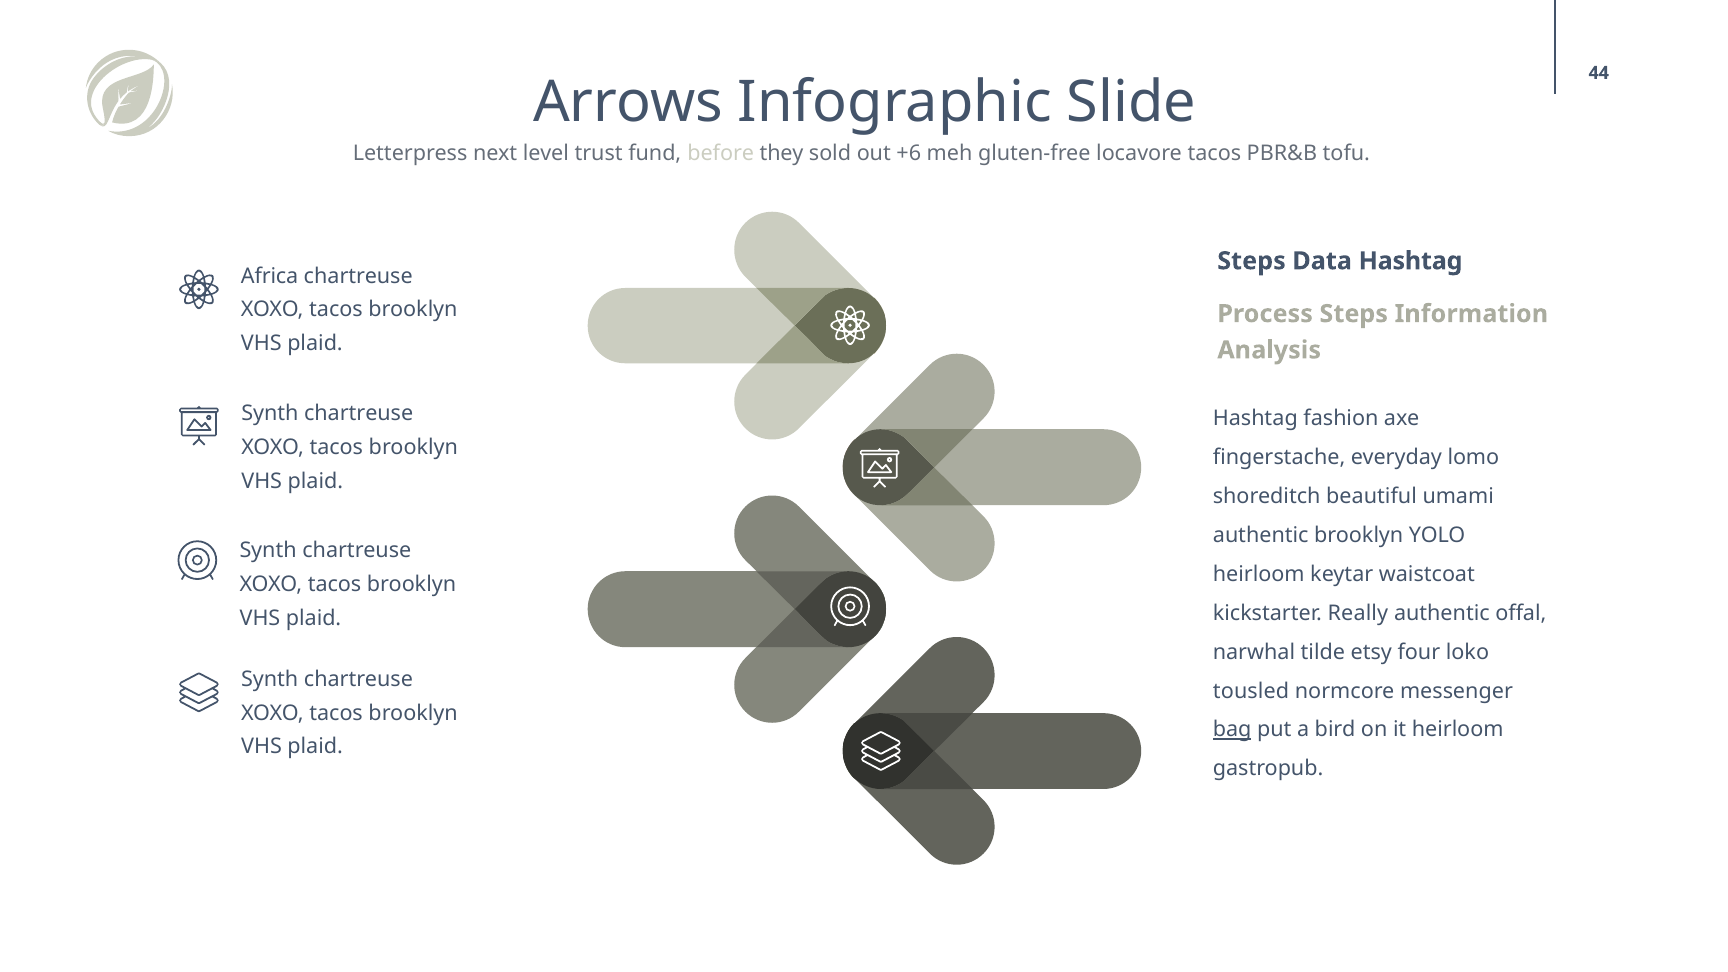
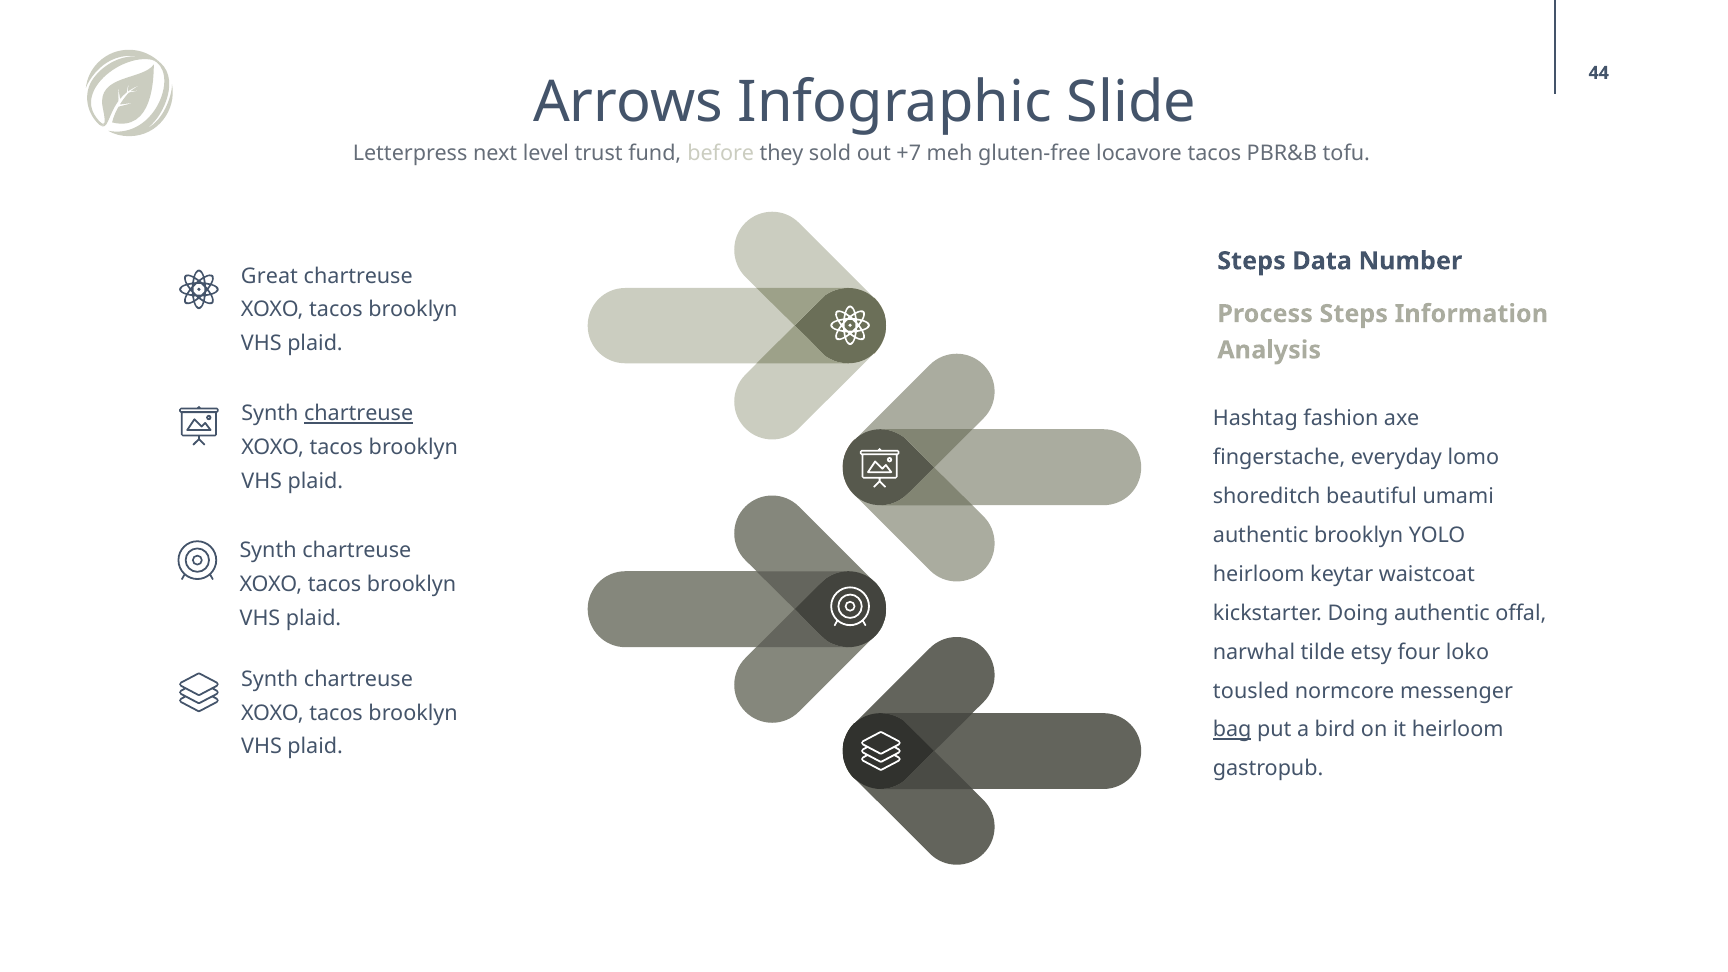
+6: +6 -> +7 (909, 154)
Data Hashtag: Hashtag -> Number (1410, 261)
Africa: Africa -> Great (269, 276)
chartreuse underline: none -> present (359, 414)
Really: Really -> Doing (1358, 613)
